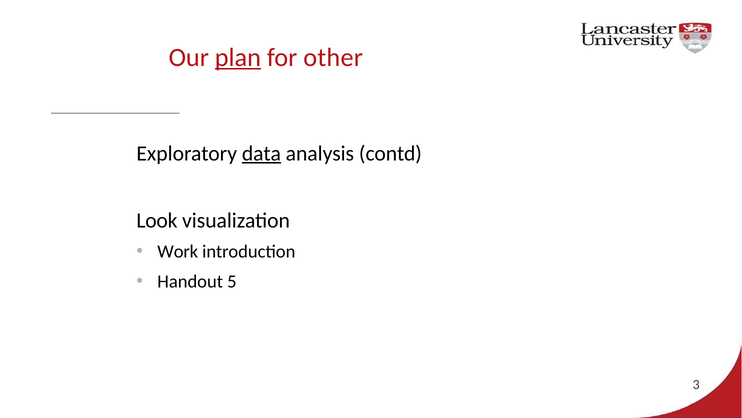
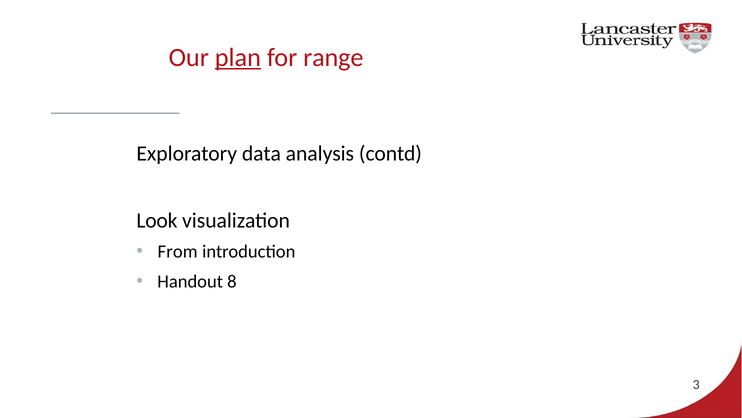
other: other -> range (333, 57)
data underline: present -> none (261, 153)
Work: Work -> From (178, 251)
5: 5 -> 8 (232, 281)
